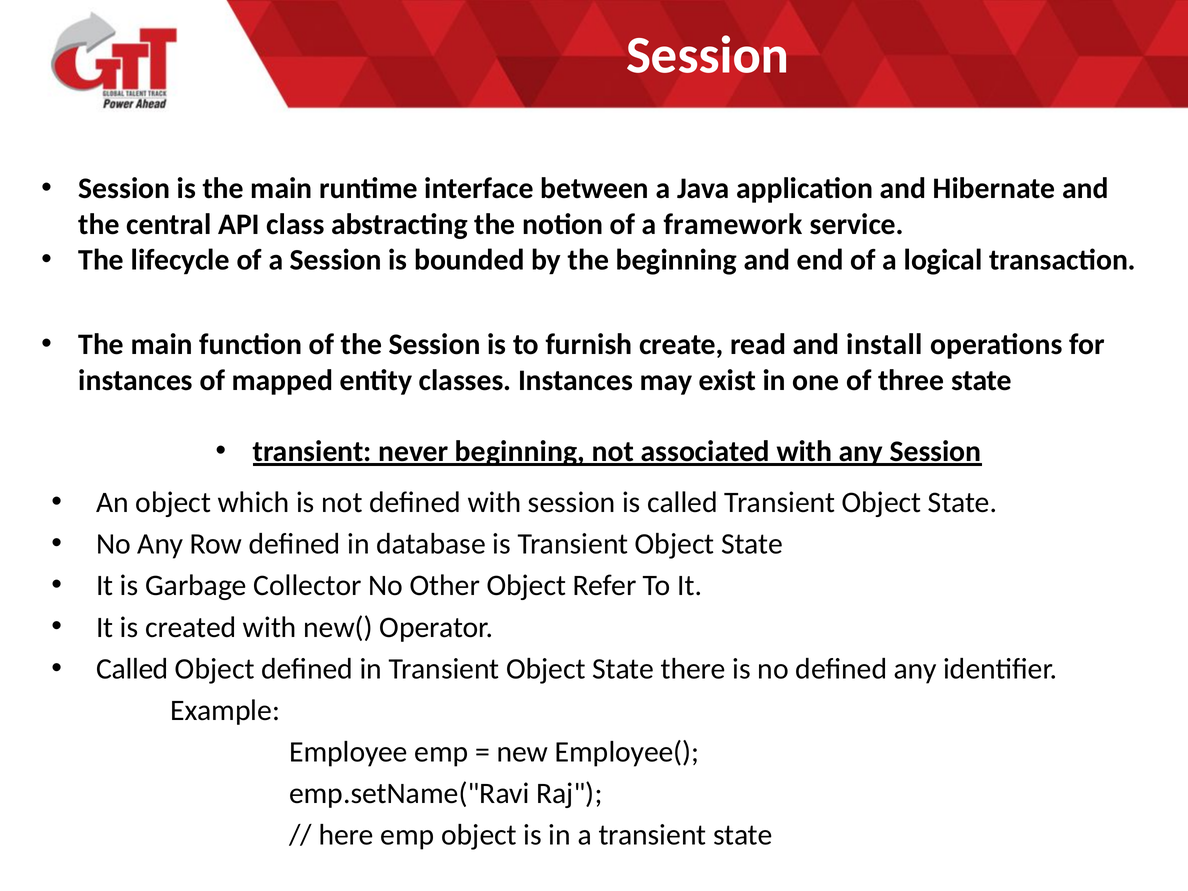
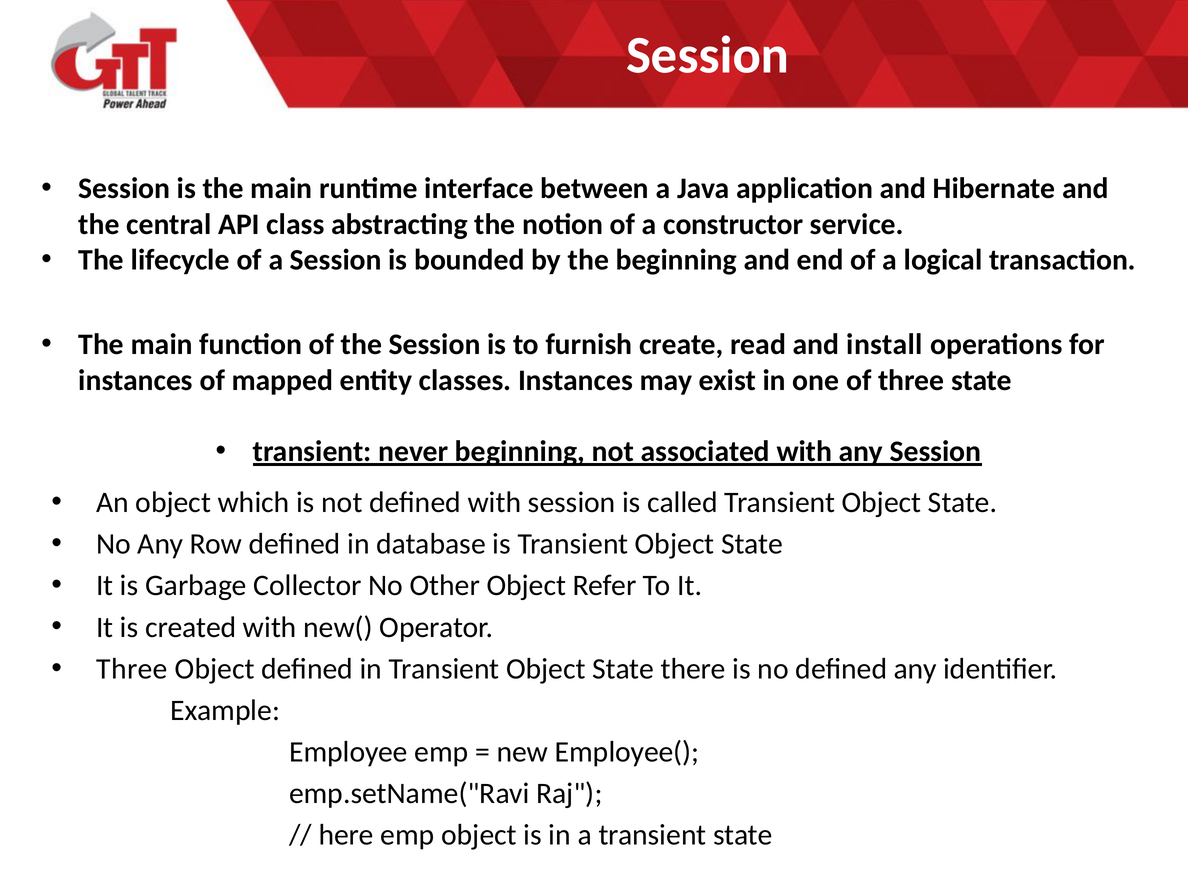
framework: framework -> constructor (733, 224)
Called: Called -> Three (132, 669)
